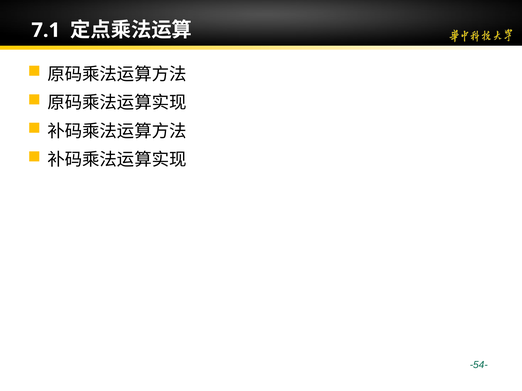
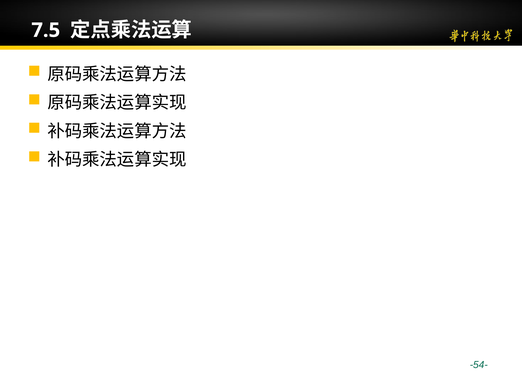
7.1: 7.1 -> 7.5 (46, 30)
